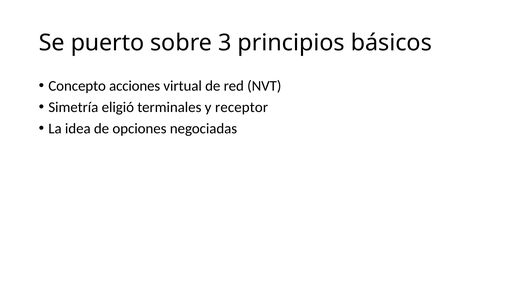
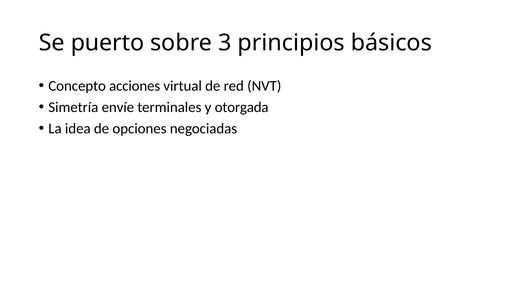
eligió: eligió -> envíe (118, 107)
receptor: receptor -> otorgada (242, 107)
